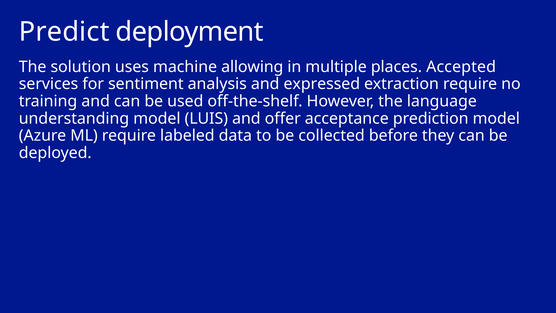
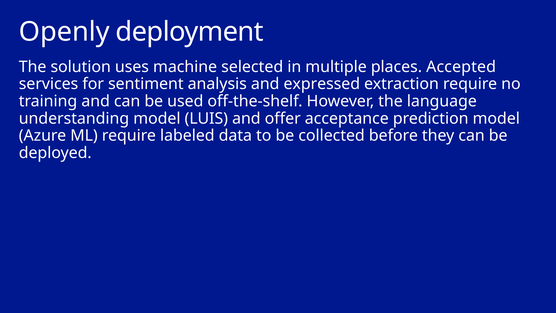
Predict: Predict -> Openly (64, 32)
allowing: allowing -> selected (252, 67)
